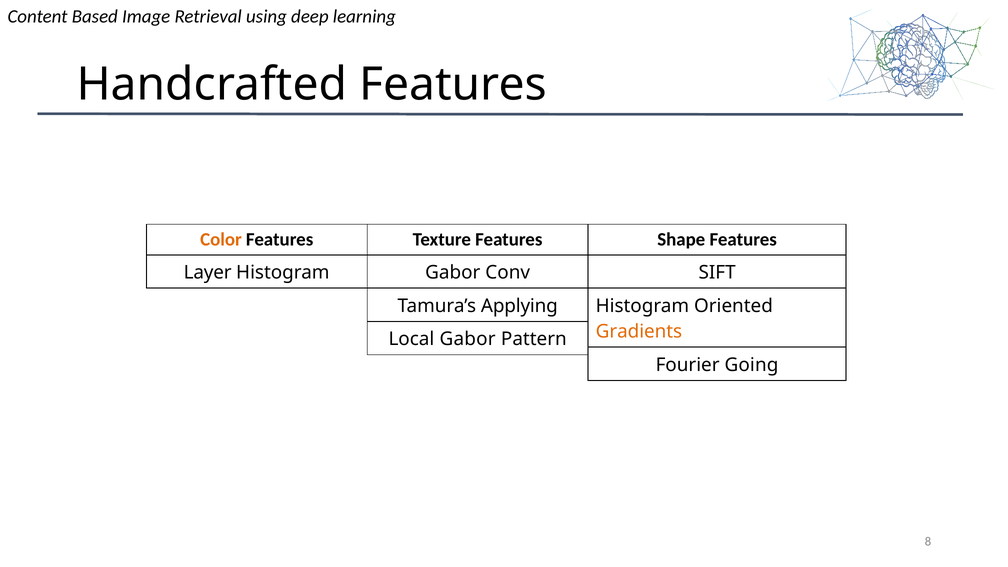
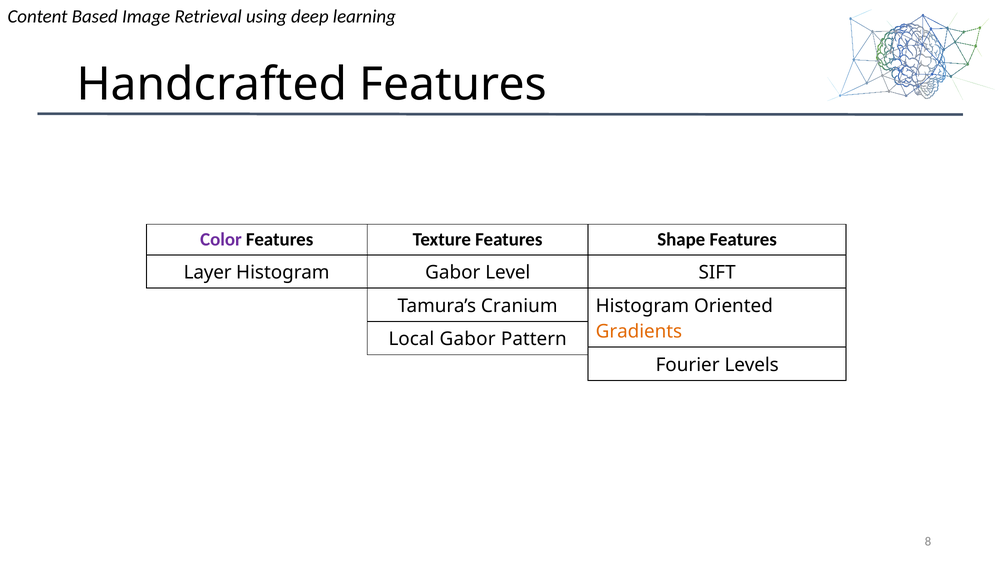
Color colour: orange -> purple (221, 240)
Conv: Conv -> Level (508, 273)
Applying: Applying -> Cranium (519, 306)
Going: Going -> Levels (752, 365)
